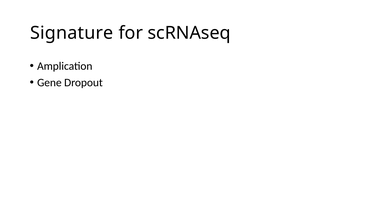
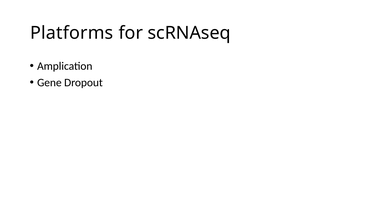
Signature: Signature -> Platforms (72, 33)
